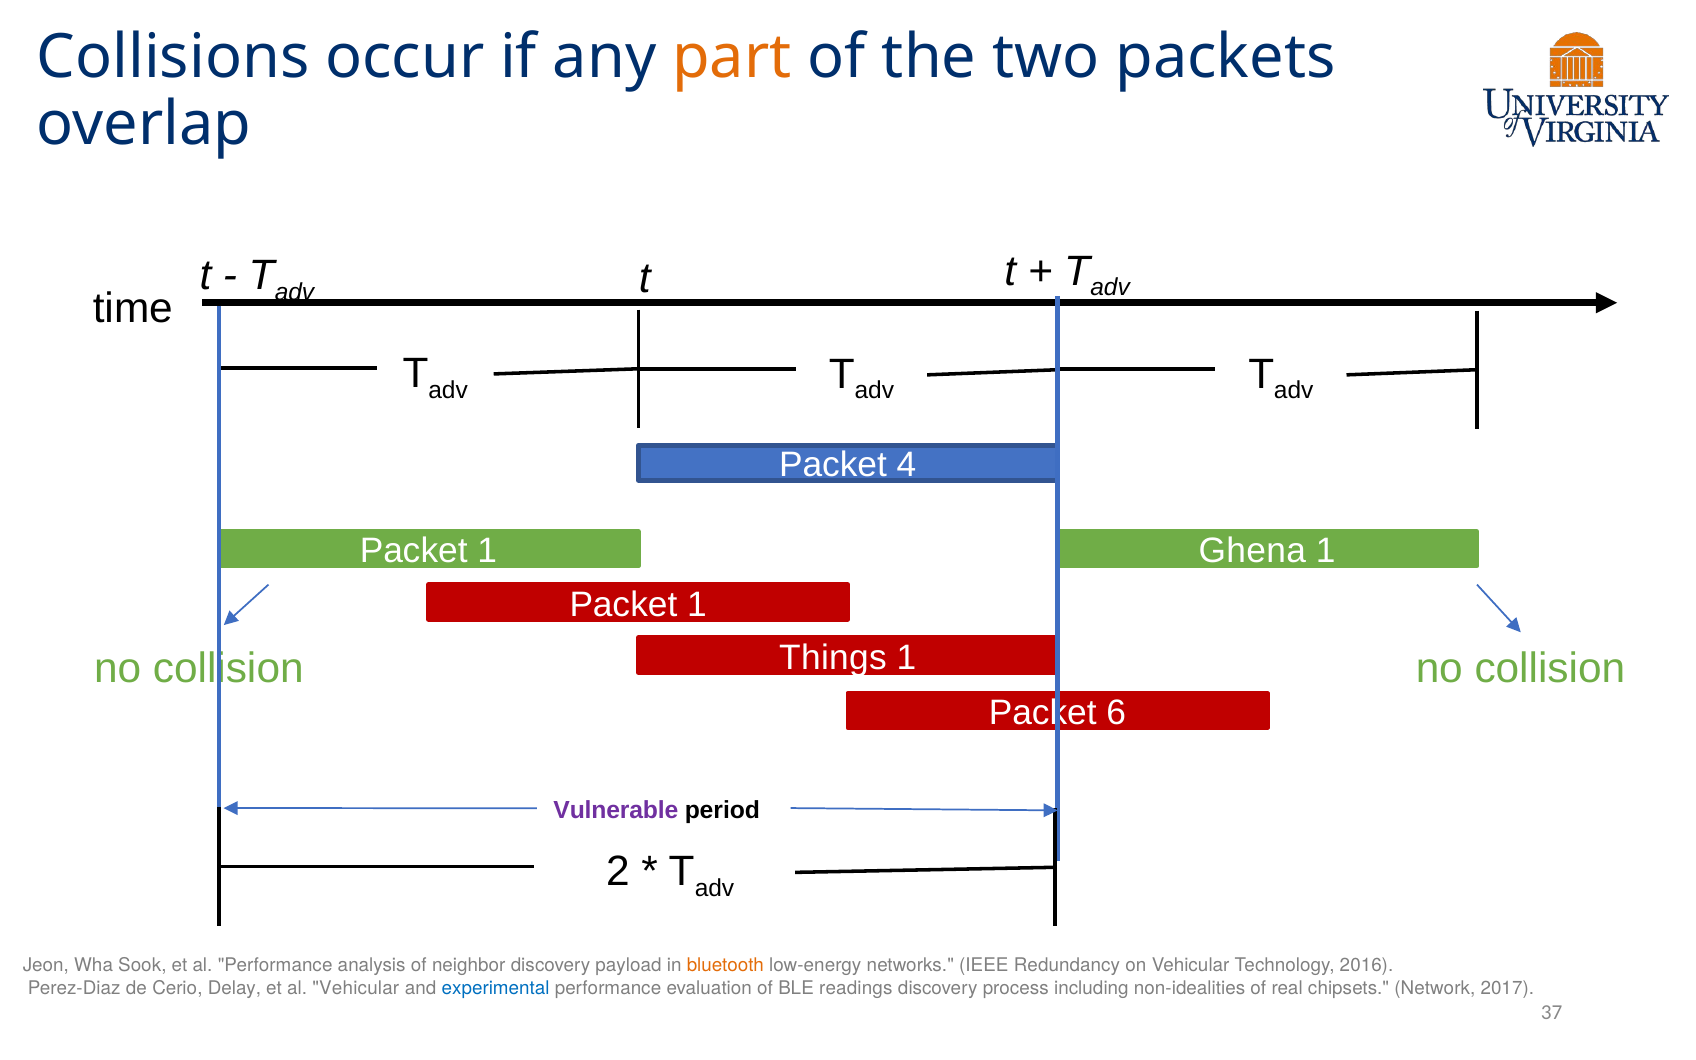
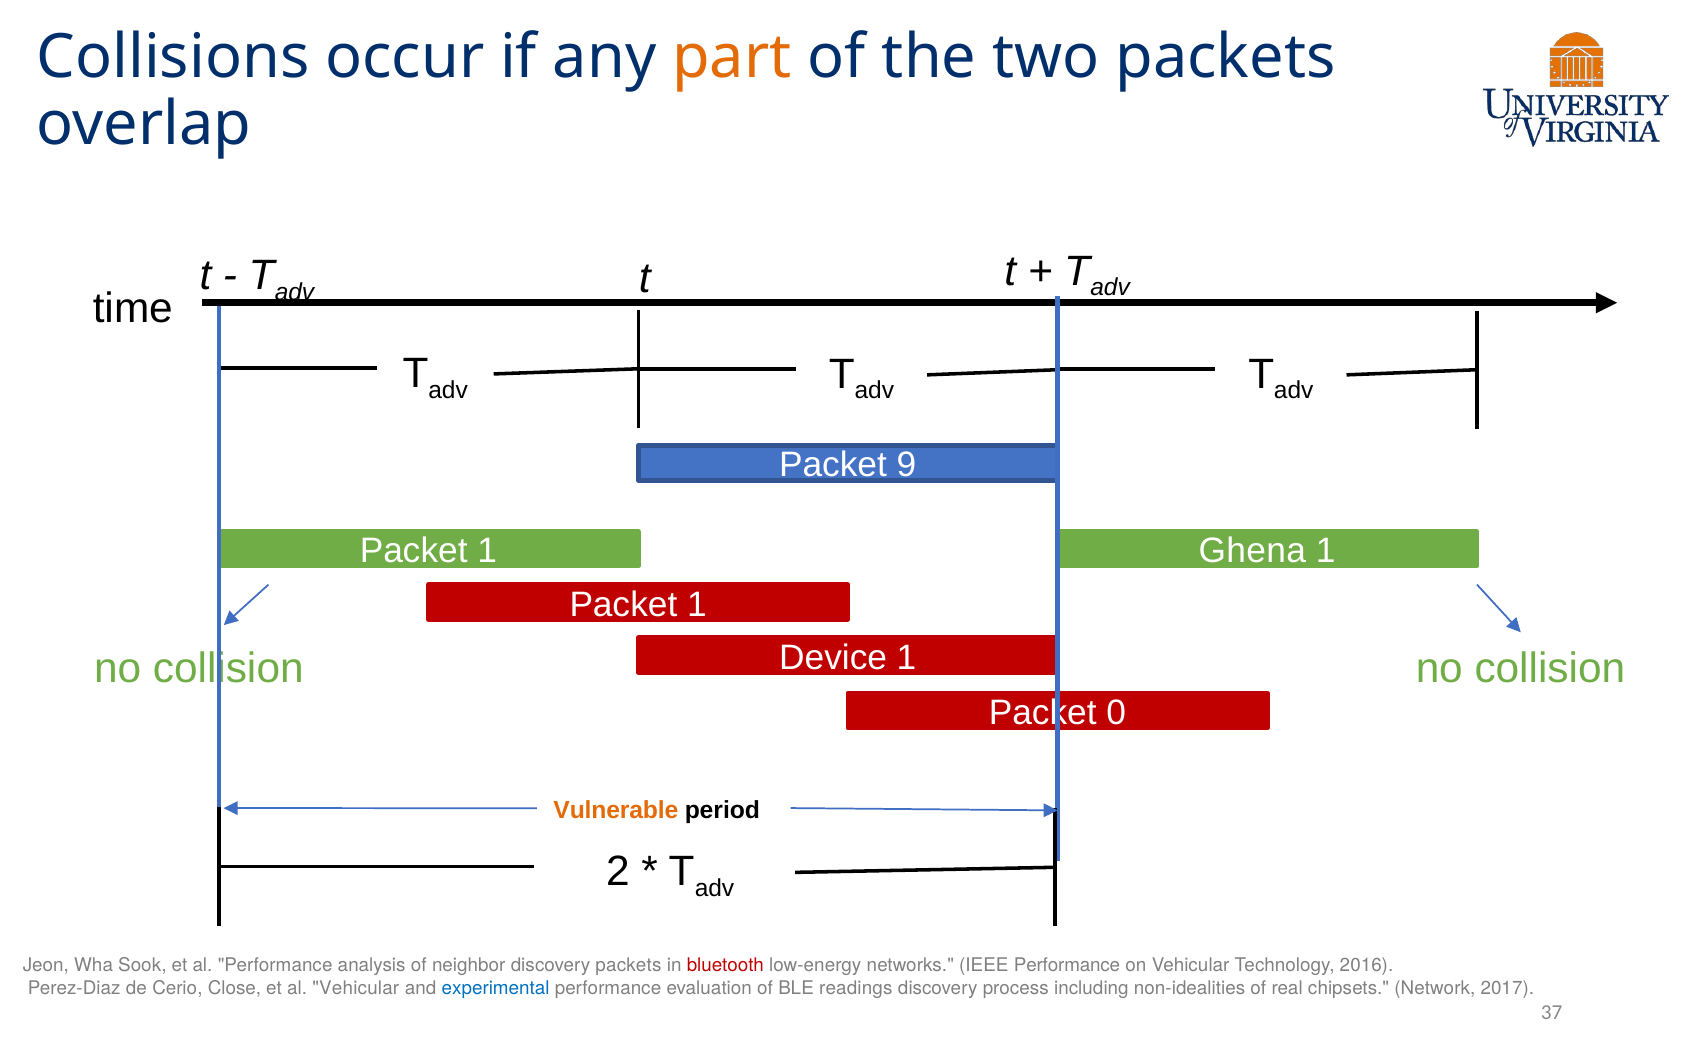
4: 4 -> 9 (906, 465)
Things: Things -> Device (833, 658)
6: 6 -> 0 (1116, 713)
Vulnerable colour: purple -> orange (616, 810)
discovery payload: payload -> packets (628, 966)
bluetooth colour: orange -> red (725, 966)
IEEE Redundancy: Redundancy -> Performance (1067, 966)
Delay: Delay -> Close (234, 988)
